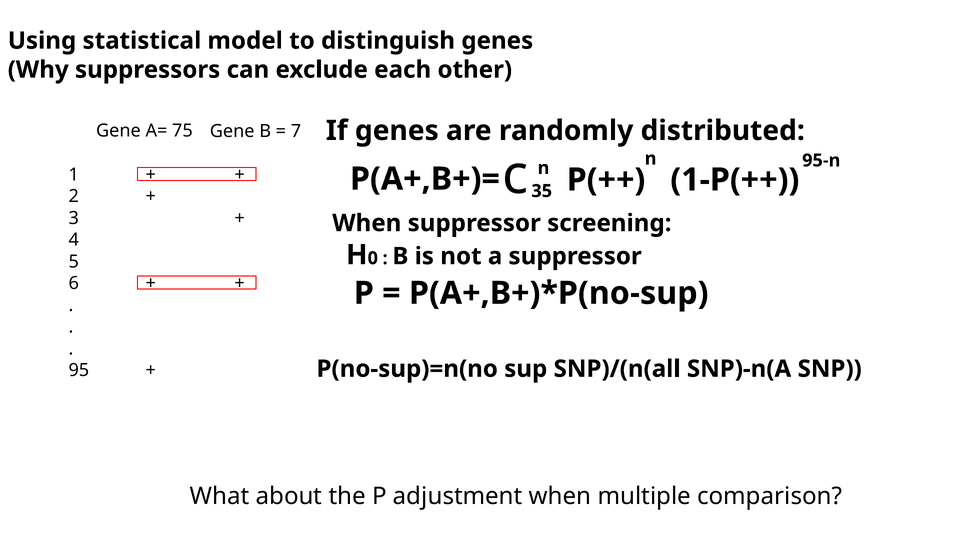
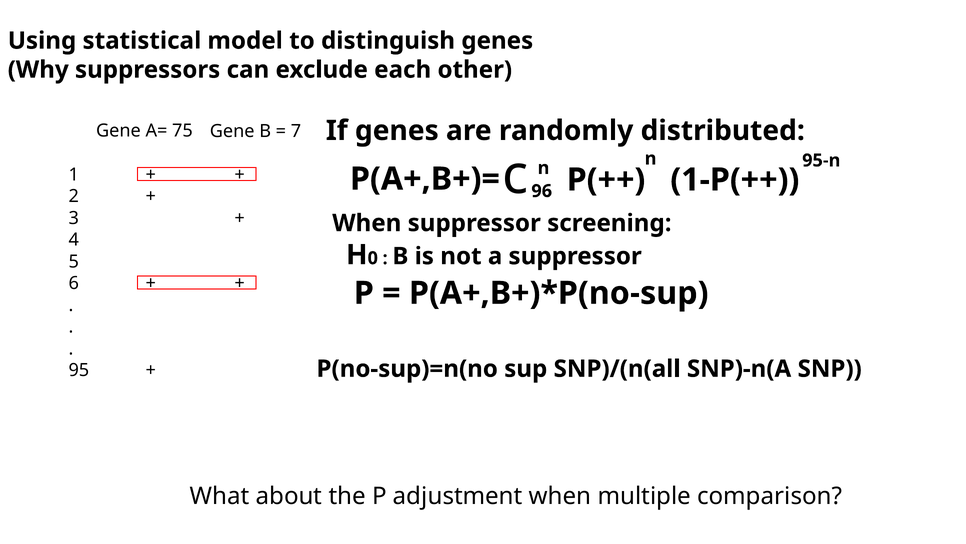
35: 35 -> 96 (542, 191)
